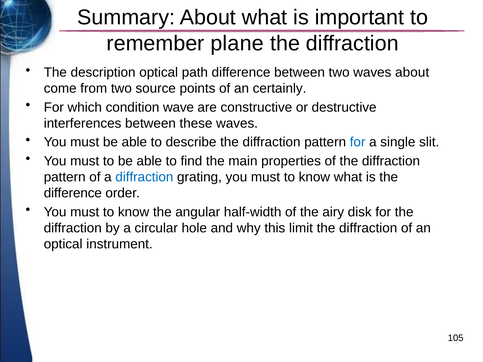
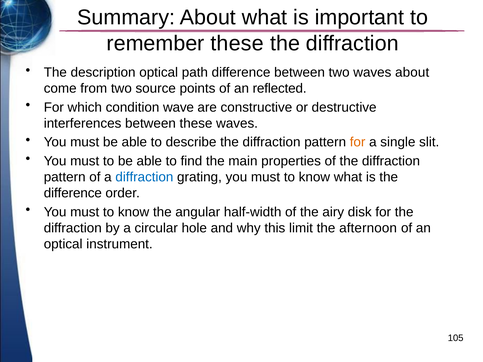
remember plane: plane -> these (237, 43)
certainly: certainly -> reflected (280, 89)
for colour: blue -> orange (358, 142)
limit the diffraction: diffraction -> afternoon (368, 228)
